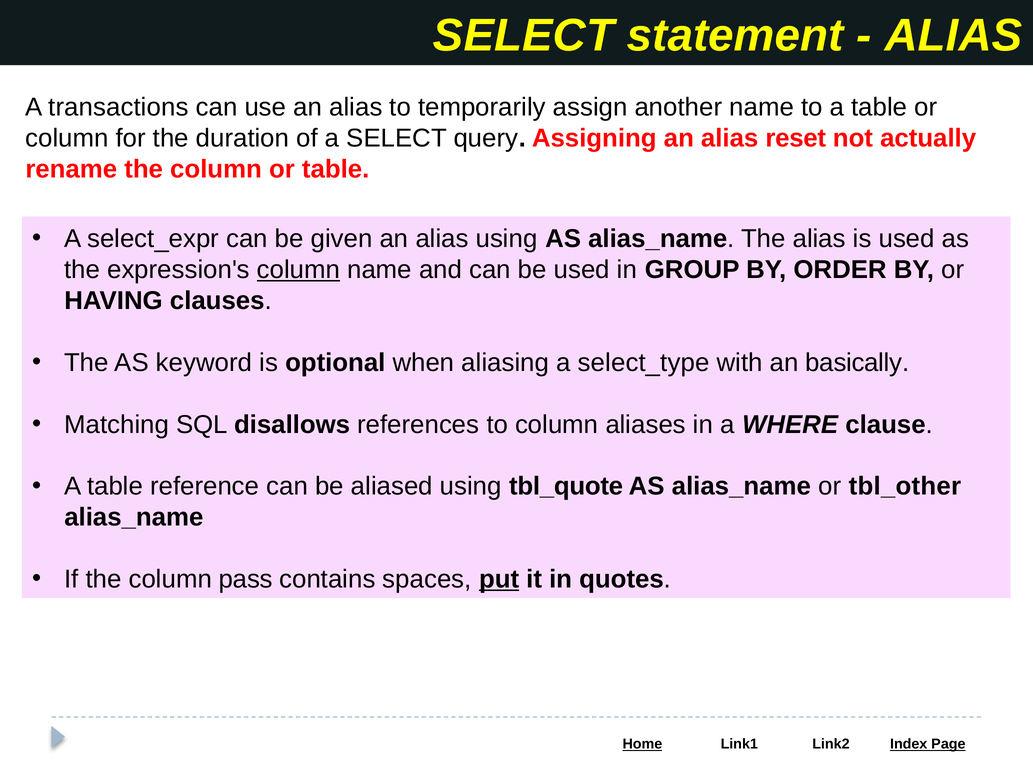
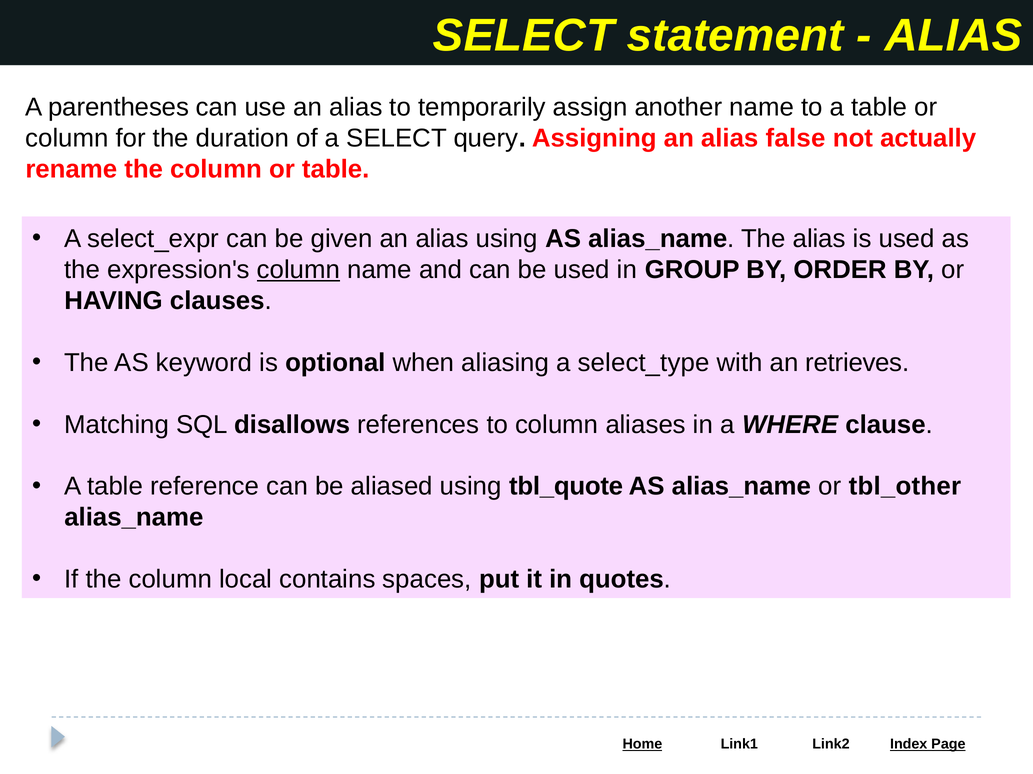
transactions: transactions -> parentheses (119, 107)
reset: reset -> false (795, 138)
basically: basically -> retrieves (857, 363)
pass: pass -> local (246, 580)
put underline: present -> none (499, 580)
